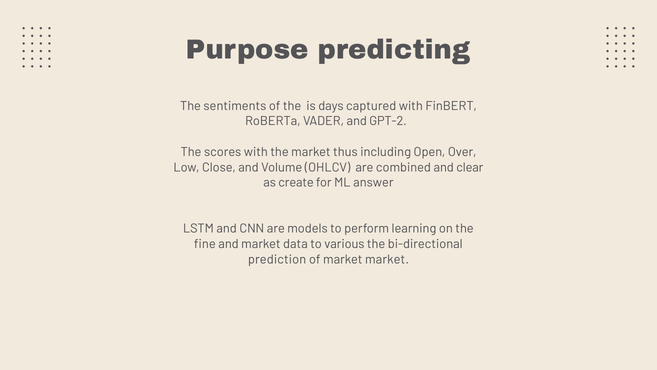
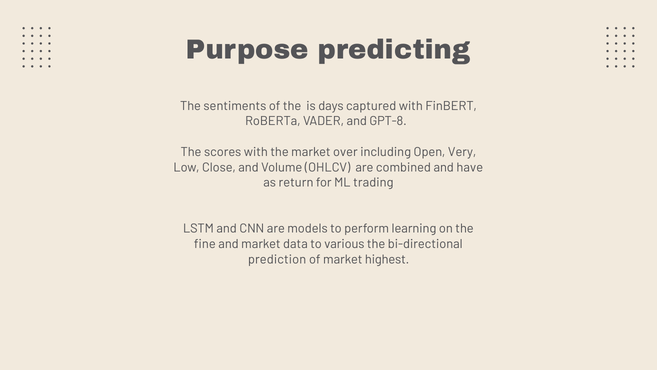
GPT-2: GPT-2 -> GPT-8 (388, 121)
thus: thus -> over (345, 152)
Over: Over -> Very (462, 152)
clear: clear -> have (470, 167)
create: create -> return (296, 182)
answer: answer -> trading (373, 182)
market market: market -> highest (387, 259)
